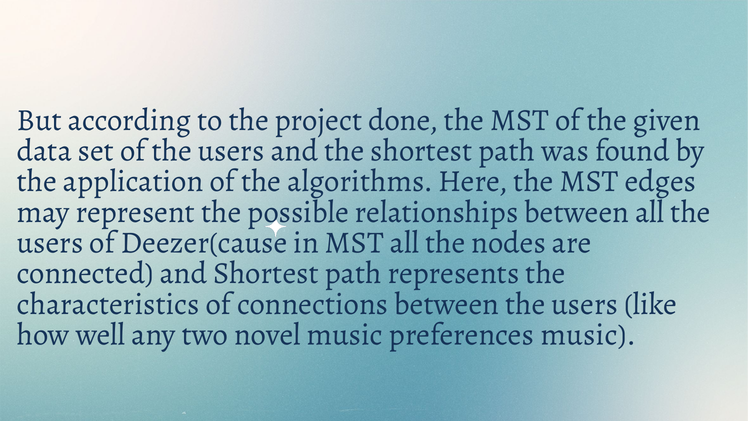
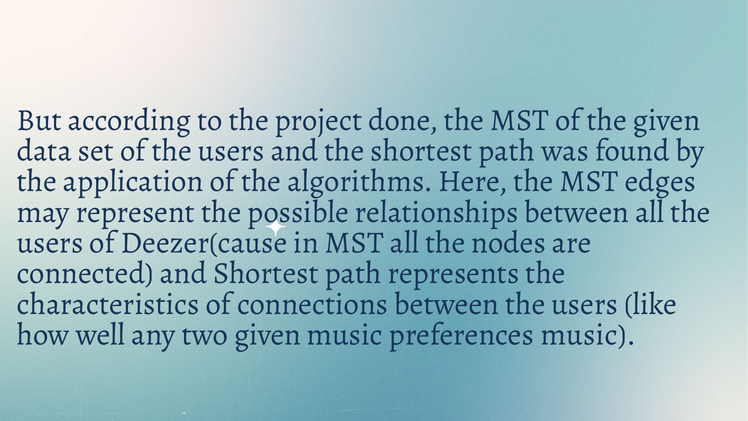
two novel: novel -> given (268, 334)
